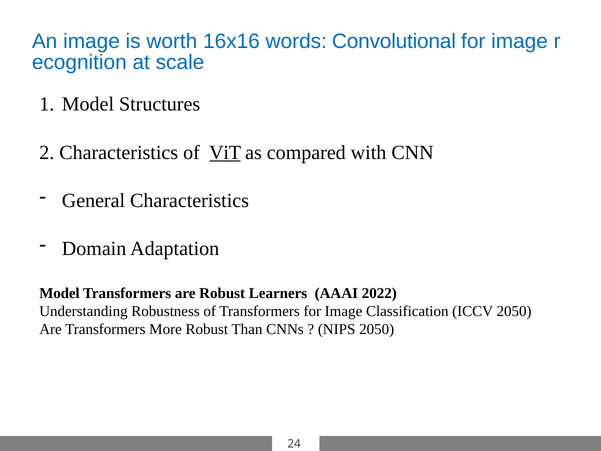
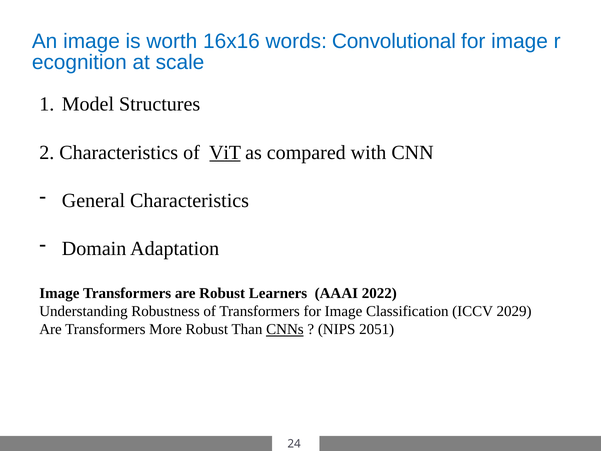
Model: Model -> Image (59, 293)
ICCV 2050: 2050 -> 2029 (514, 311)
CNNs underline: none -> present (285, 329)
NIPS 2050: 2050 -> 2051 (377, 329)
